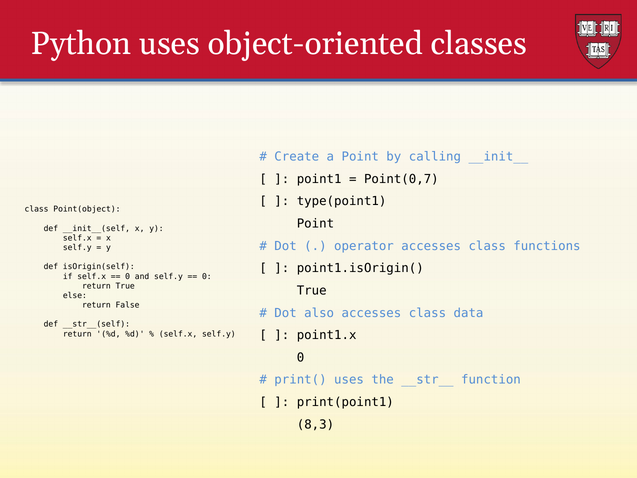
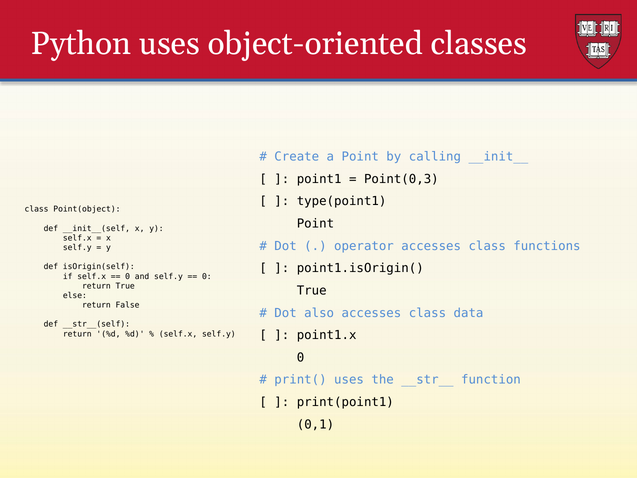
Point(0,7: Point(0,7 -> Point(0,3 (401, 179)
8,3: 8,3 -> 0,1 (315, 424)
